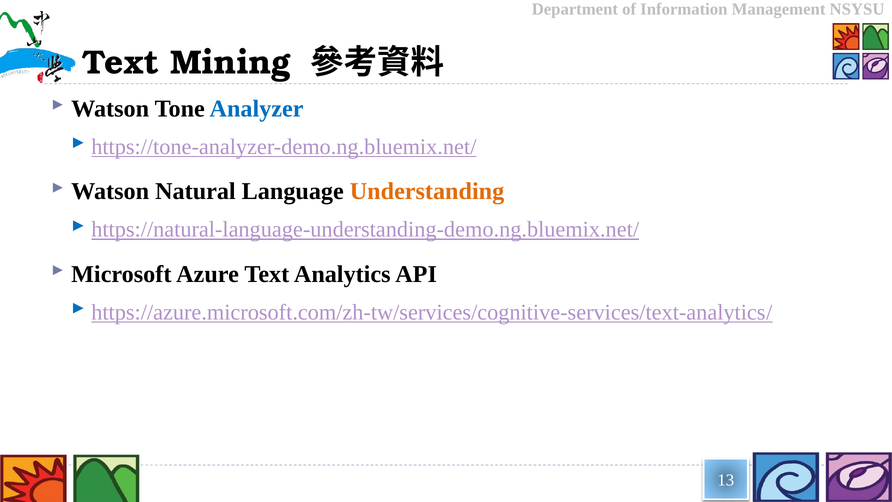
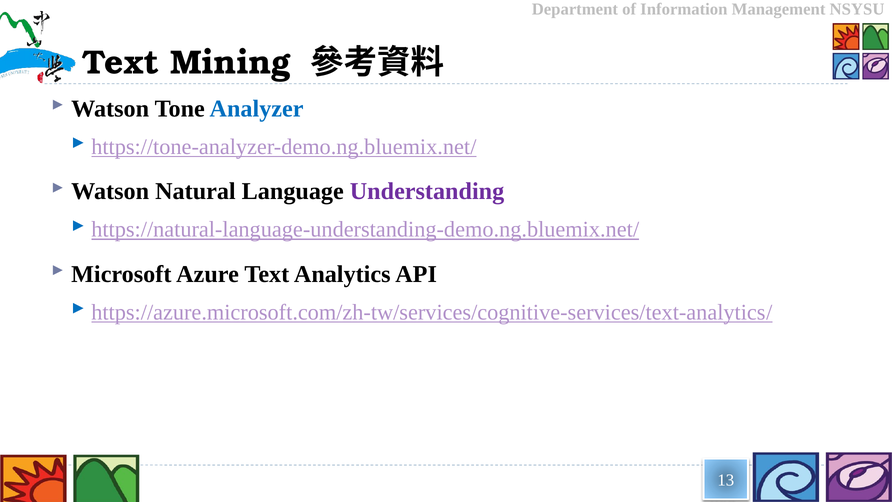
Understanding colour: orange -> purple (427, 191)
